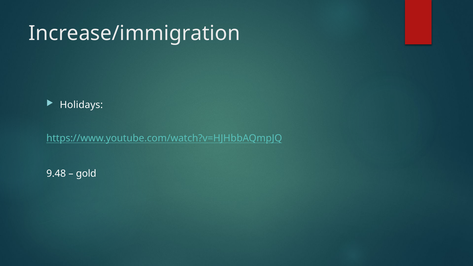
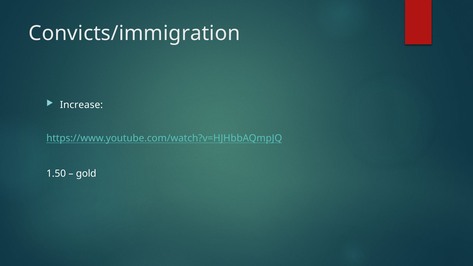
Increase/immigration: Increase/immigration -> Convicts/immigration (134, 33)
Holidays: Holidays -> Increase (81, 105)
9.48: 9.48 -> 1.50 (56, 173)
